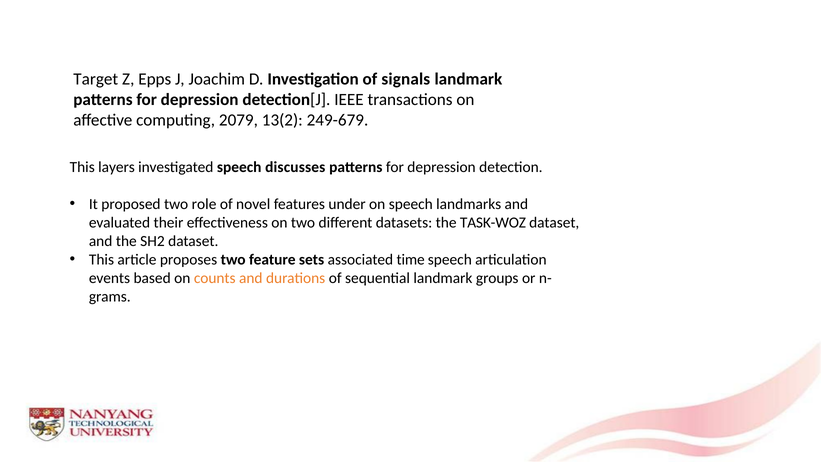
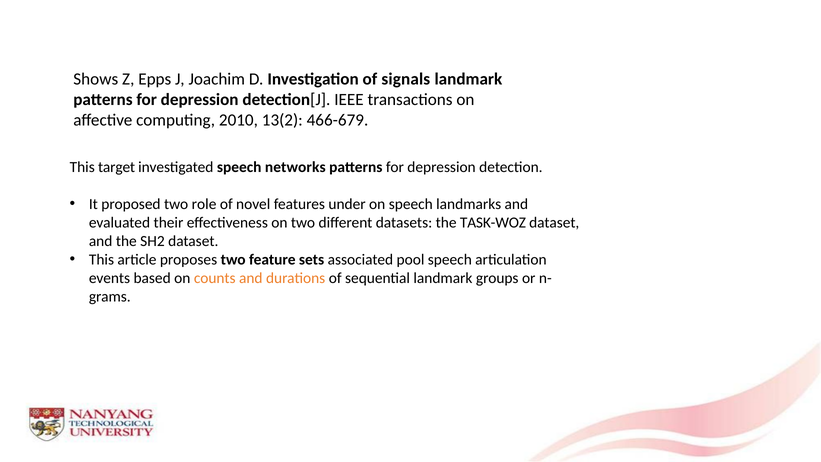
Target: Target -> Shows (96, 79)
2079: 2079 -> 2010 (238, 120)
249-679: 249-679 -> 466-679 (338, 120)
layers: layers -> target (117, 167)
discusses: discusses -> networks (295, 167)
time: time -> pool (411, 260)
